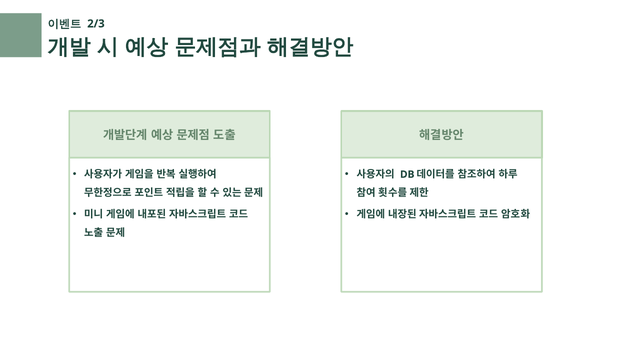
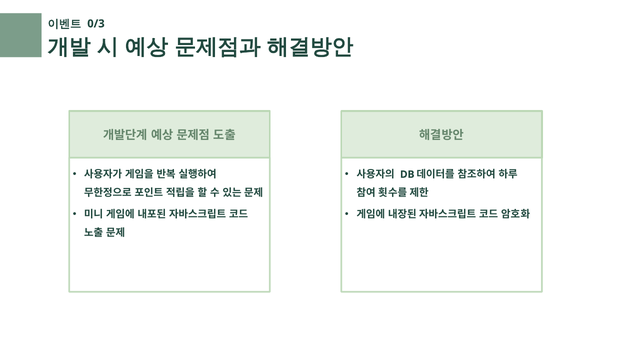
2/3: 2/3 -> 0/3 (96, 24)
